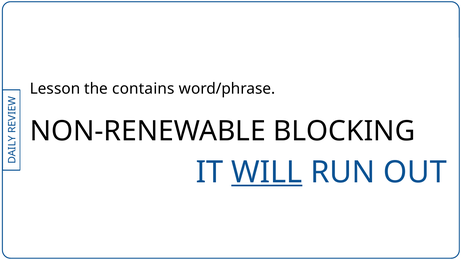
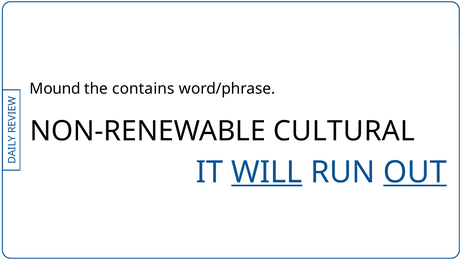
Lesson: Lesson -> Mound (55, 89)
BLOCKING: BLOCKING -> CULTURAL (344, 131)
OUT underline: none -> present (415, 172)
